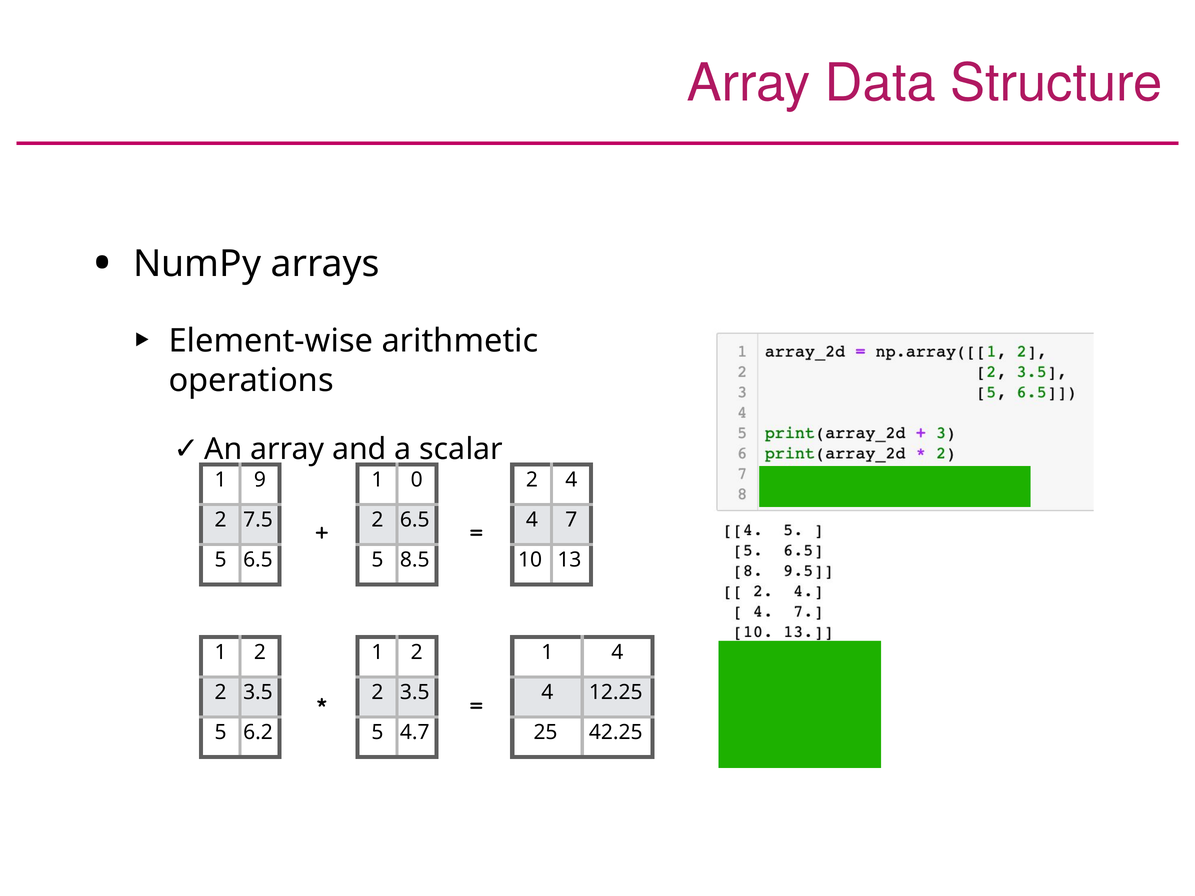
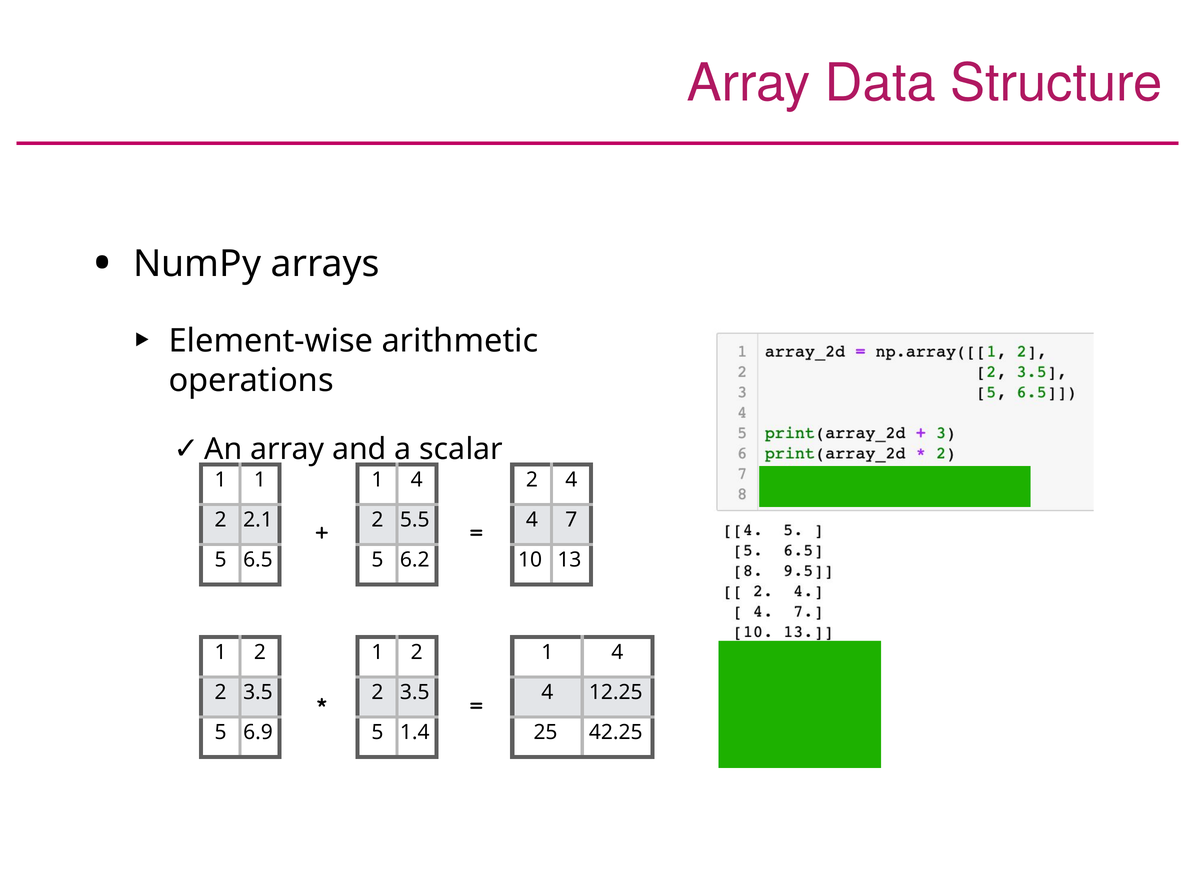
1 9: 9 -> 1 (260, 480)
0: 0 -> 4 (417, 480)
7.5: 7.5 -> 2.1 (258, 520)
2 6.5: 6.5 -> 5.5 (415, 520)
8.5: 8.5 -> 6.2 (415, 560)
6.2: 6.2 -> 6.9 (258, 733)
4.7: 4.7 -> 1.4 (415, 733)
